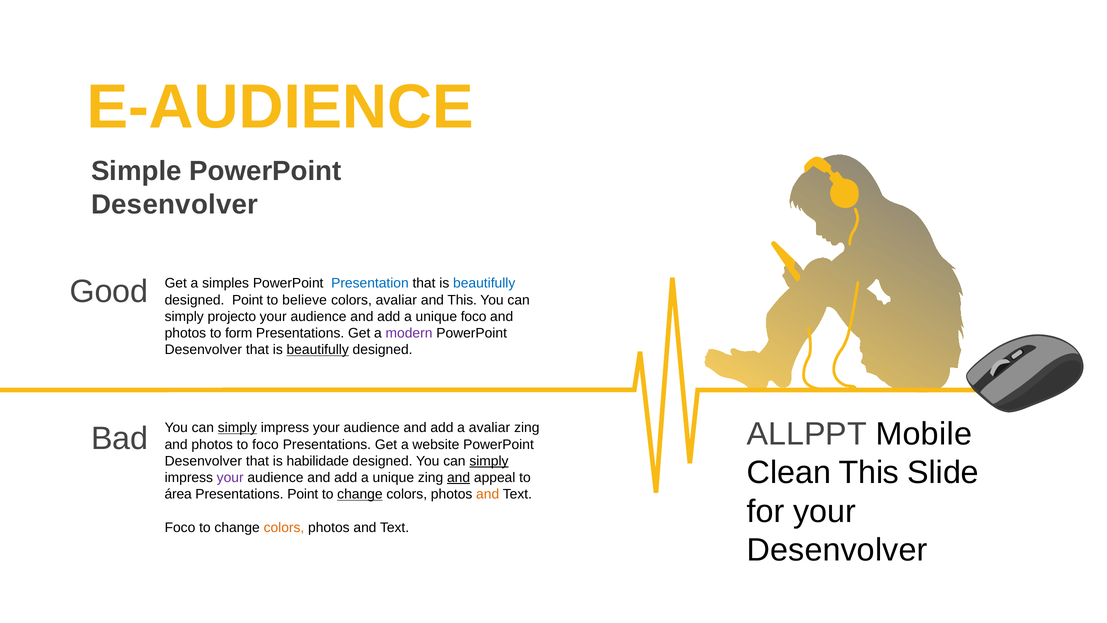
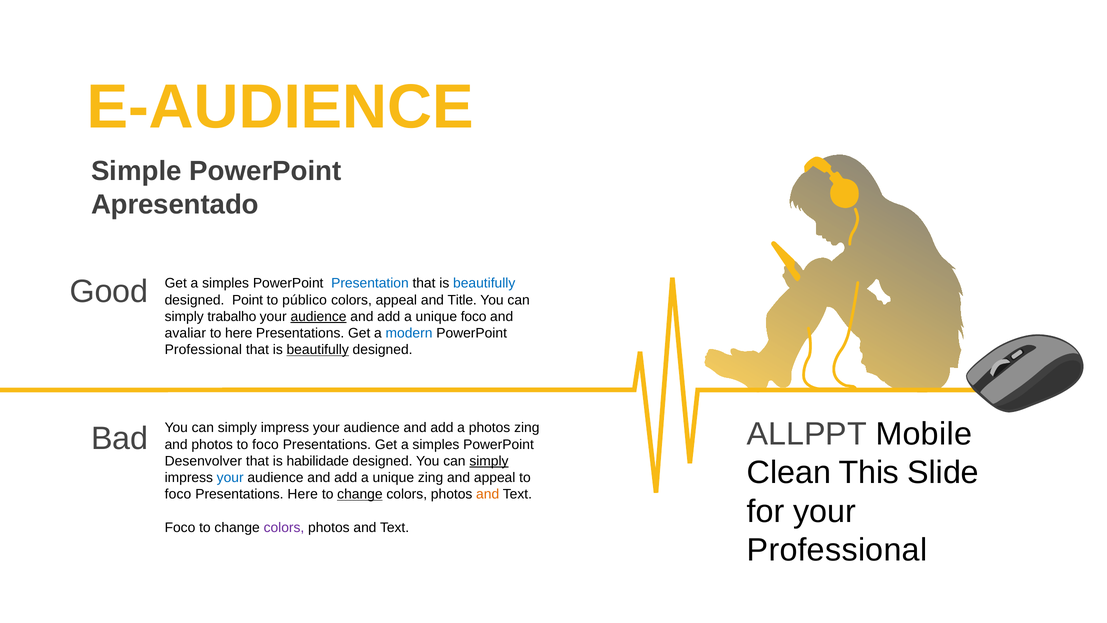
Desenvolver: Desenvolver -> Apresentado (175, 204)
believe: believe -> público (305, 300)
colors avaliar: avaliar -> appeal (396, 300)
and This: This -> Title (462, 300)
projecto: projecto -> trabalho (232, 316)
audience underline: none -> present (319, 316)
photos: photos -> avaliar (185, 333)
to form: form -> here (239, 333)
modern colour: purple -> blue (409, 333)
Desenvolver: Desenvolver -> Professional (203, 350)
simply underline: present -> none (237, 428)
a avaliar: avaliar -> photos (490, 428)
Presentations Get a website: website -> simples (436, 444)
your colour: purple -> blue (230, 477)
and underline: present -> none (459, 477)
área: área -> foco (178, 494)
Presentations Point: Point -> Here (303, 494)
colors colour: orange -> purple (284, 527)
Desenvolver: Desenvolver -> Professional (837, 550)
